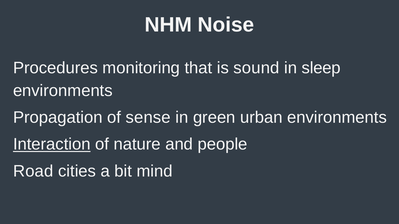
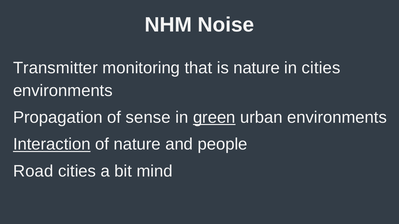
Procedures: Procedures -> Transmitter (55, 68)
is sound: sound -> nature (257, 68)
in sleep: sleep -> cities (321, 68)
green underline: none -> present (214, 118)
